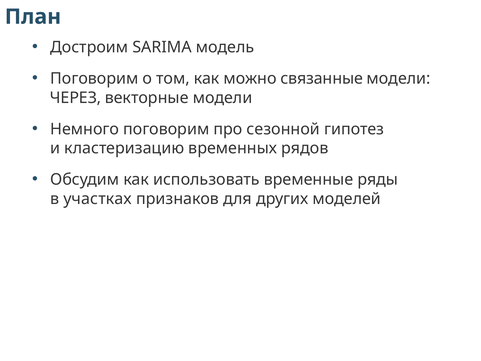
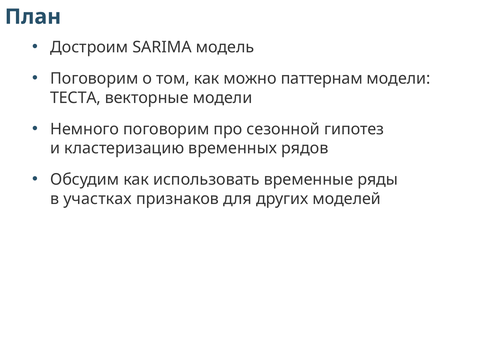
связанные: связанные -> паттернам (322, 78)
ЧЕРЕЗ: ЧЕРЕЗ -> ТЕСТА (76, 98)
